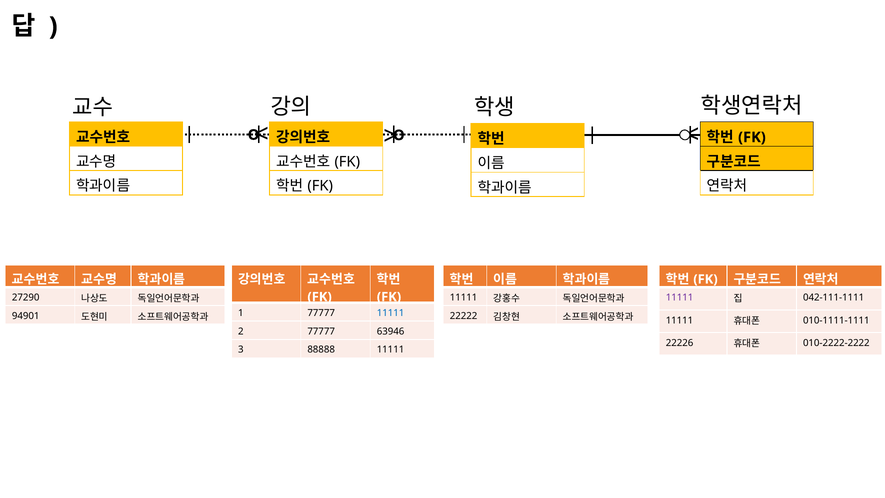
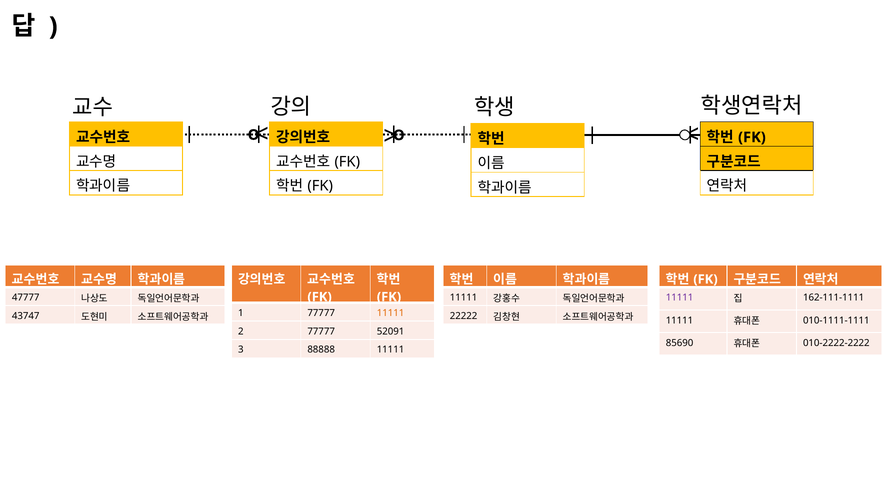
27290: 27290 -> 47777 (26, 298)
042-111-1111: 042-111-1111 -> 162-111-1111 (834, 298)
11111 colour: blue -> orange (391, 313)
94901: 94901 -> 43747 (26, 316)
63946: 63946 -> 52091 (391, 331)
22226: 22226 -> 85690 (680, 343)
